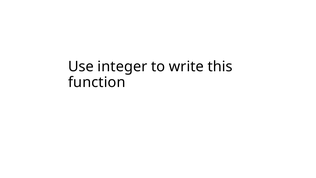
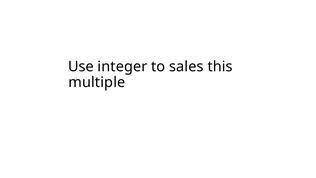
write: write -> sales (186, 66)
function: function -> multiple (97, 82)
